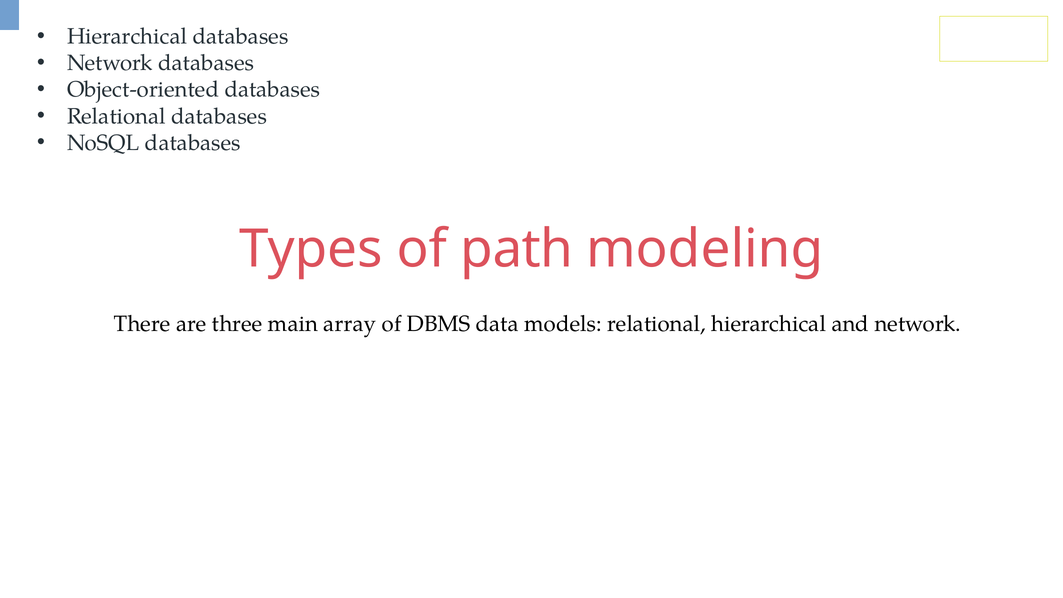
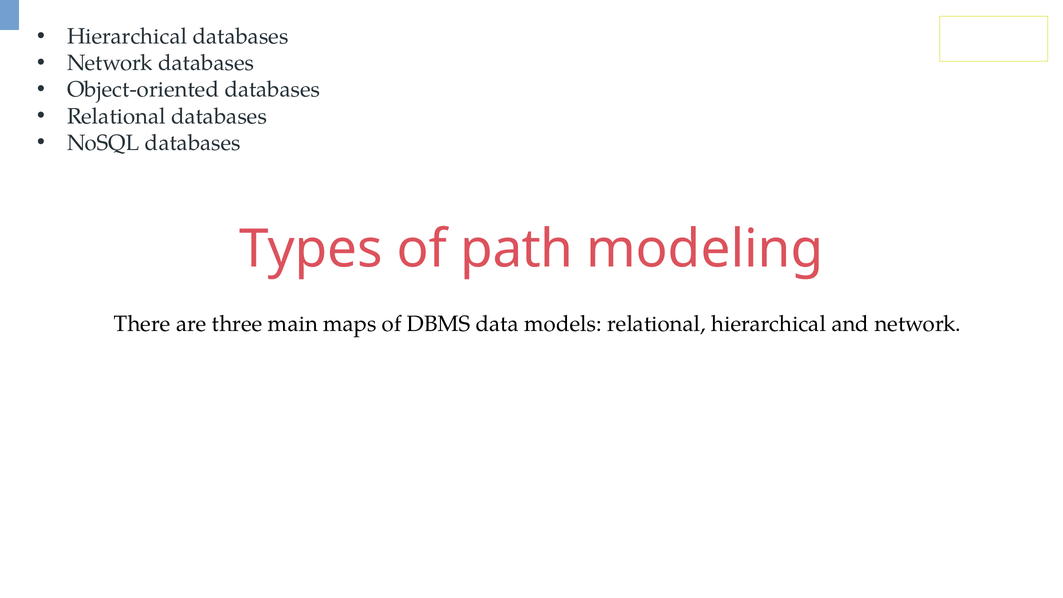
array: array -> maps (350, 324)
